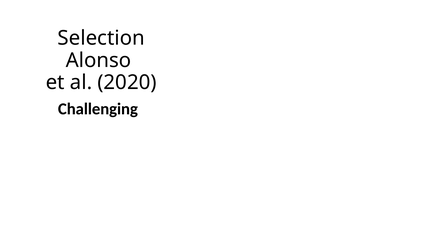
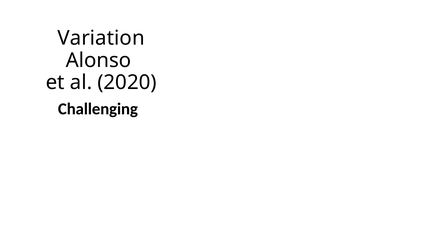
Selection: Selection -> Variation (101, 38)
